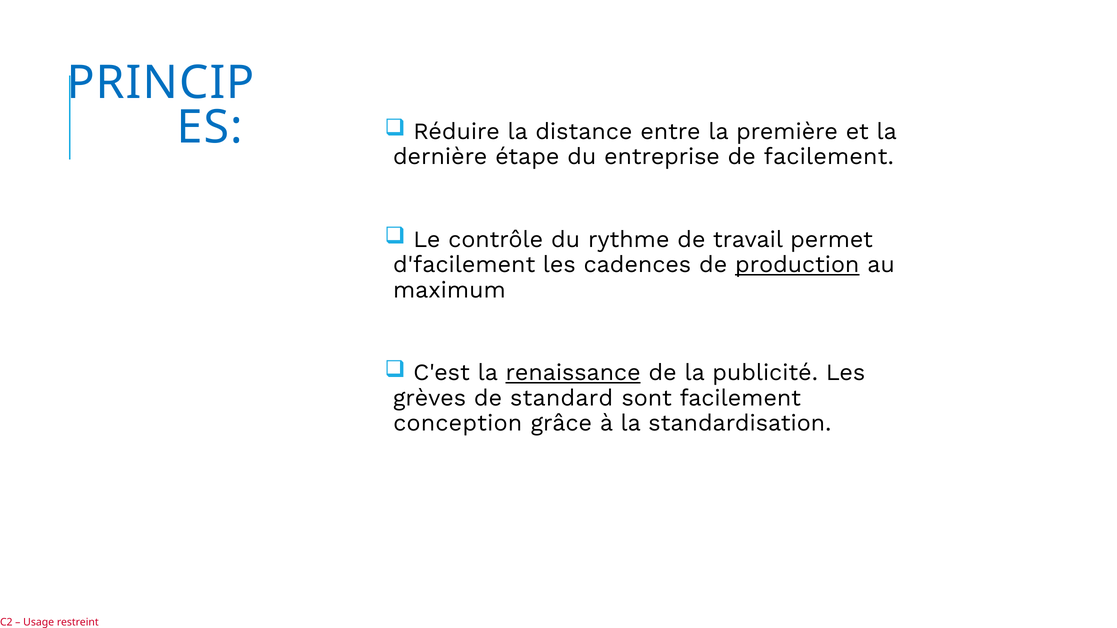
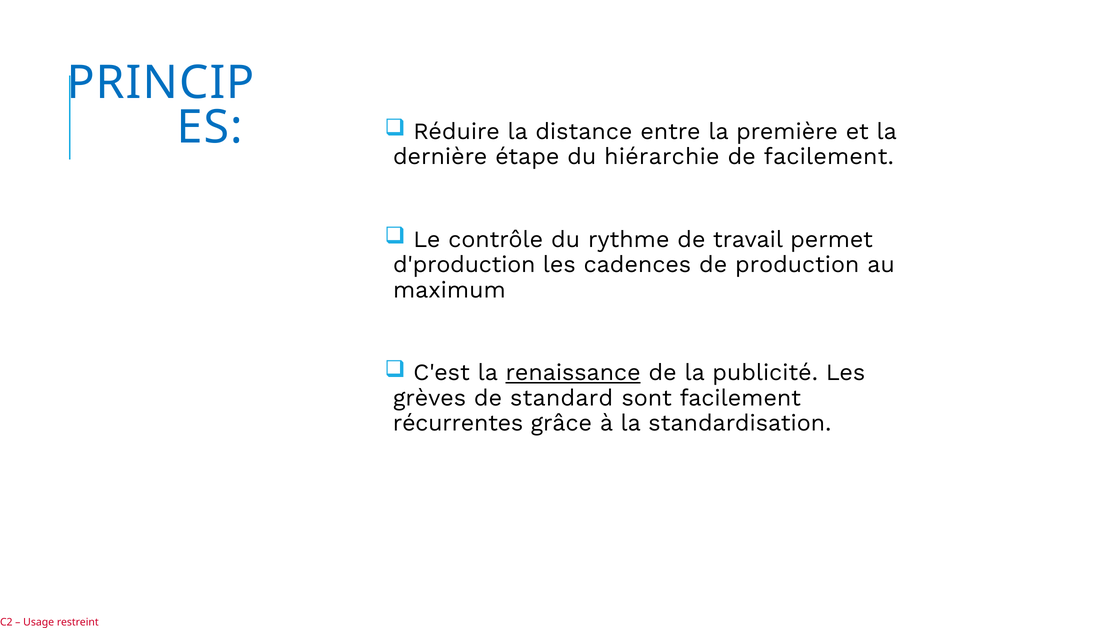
entreprise: entreprise -> hiérarchie (662, 157)
d'facilement: d'facilement -> d'production (464, 265)
production underline: present -> none (797, 265)
conception: conception -> récurrentes (458, 423)
